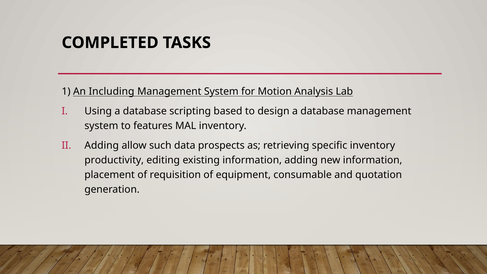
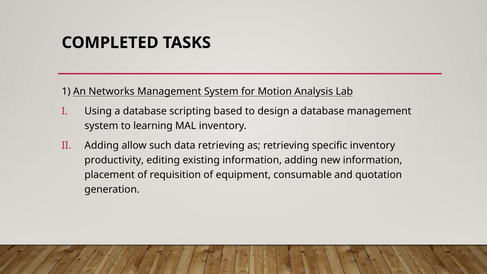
Including: Including -> Networks (112, 92)
features: features -> learning (153, 126)
data prospects: prospects -> retrieving (221, 146)
